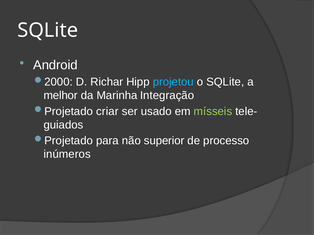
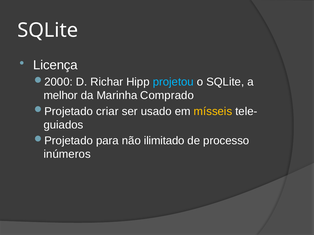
Android: Android -> Licença (55, 65)
Integração: Integração -> Comprado (167, 96)
mísseis colour: light green -> yellow (213, 112)
superior: superior -> ilimitado (164, 141)
